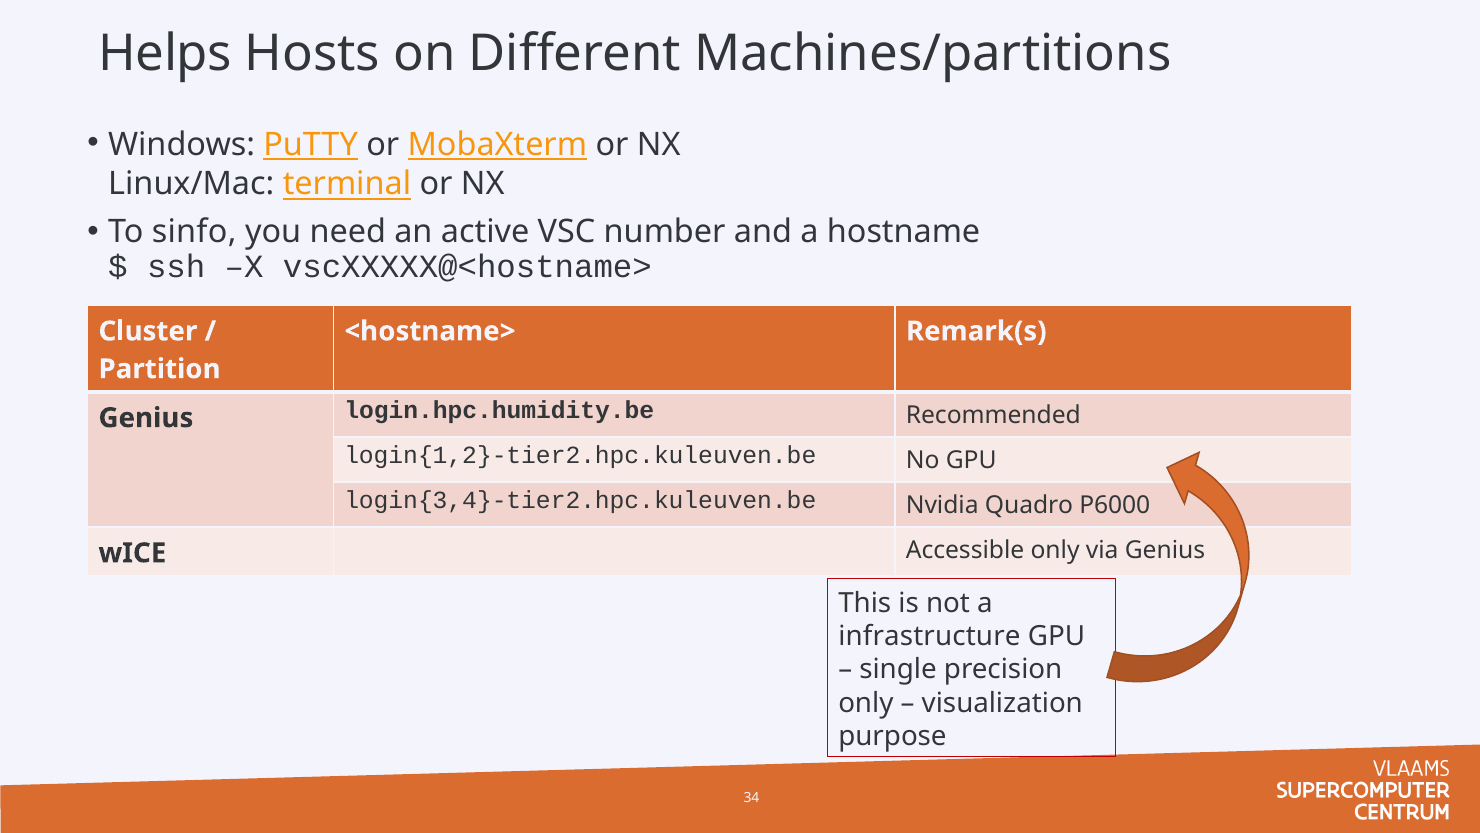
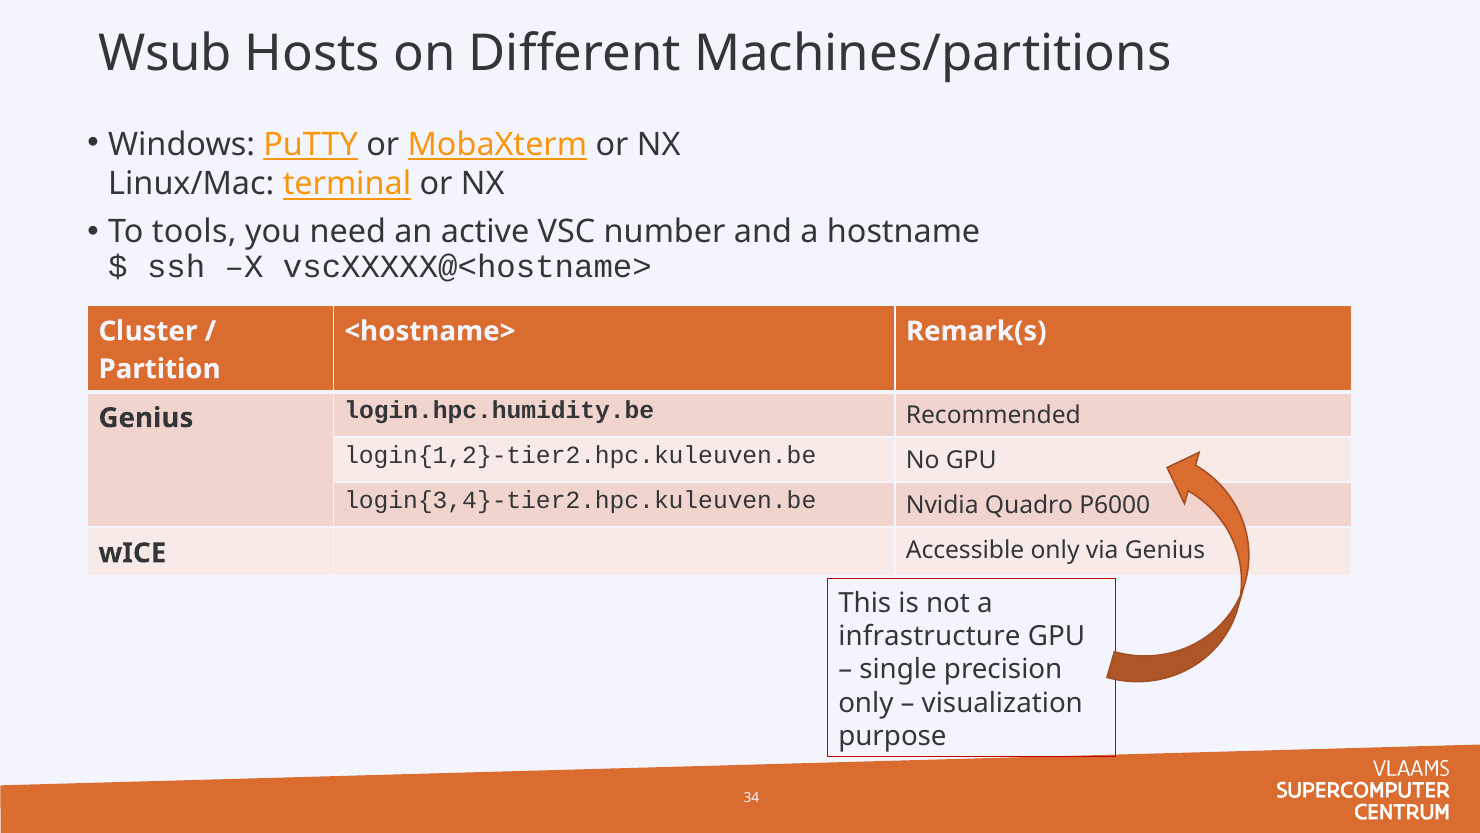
Helps: Helps -> Wsub (165, 53)
sinfo: sinfo -> tools (194, 232)
